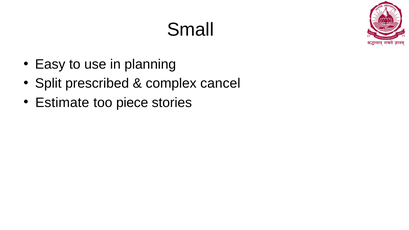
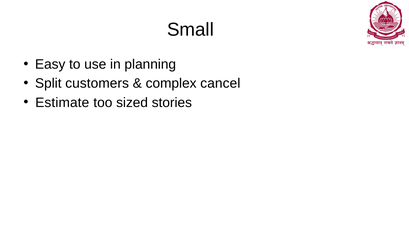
prescribed: prescribed -> customers (97, 83)
piece: piece -> sized (132, 103)
